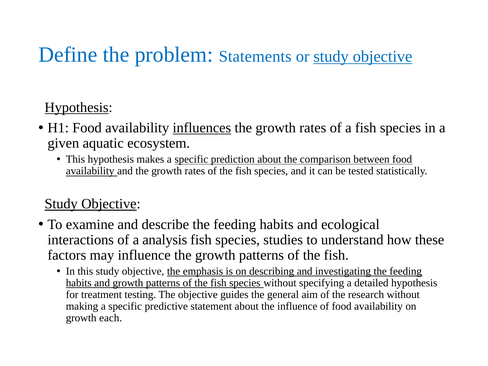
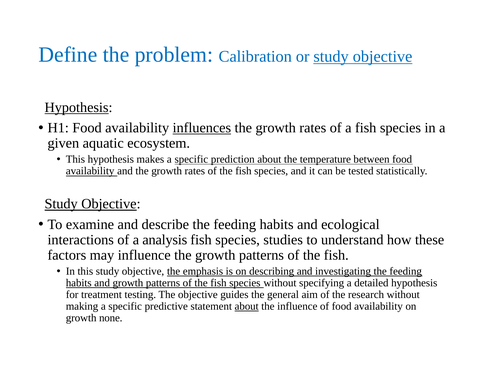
Statements: Statements -> Calibration (255, 56)
comparison: comparison -> temperature (325, 159)
about underline: none -> present (247, 306)
each: each -> none (111, 318)
